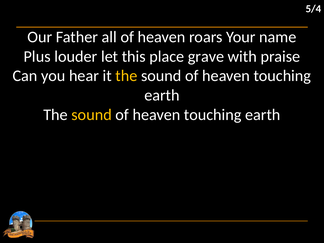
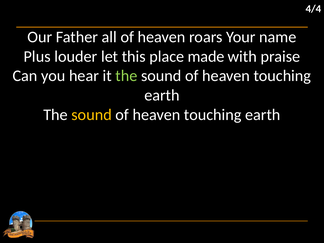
5/4: 5/4 -> 4/4 (313, 9)
grave: grave -> made (206, 56)
the colour: yellow -> light green (126, 76)
